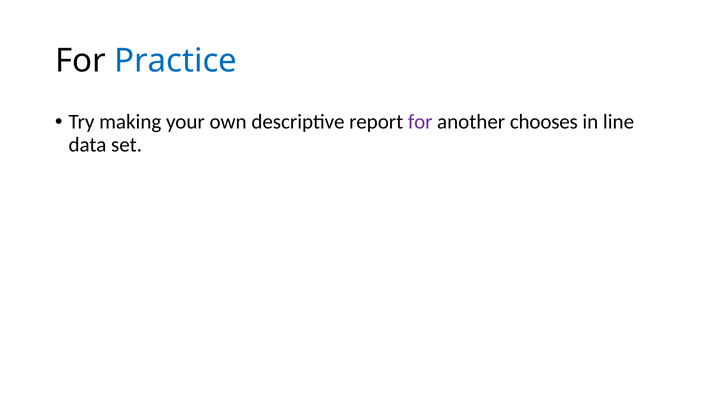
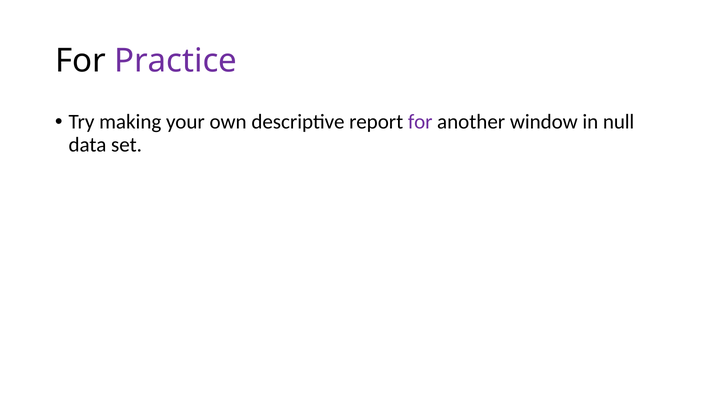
Practice colour: blue -> purple (176, 61)
chooses: chooses -> window (544, 122)
line: line -> null (619, 122)
